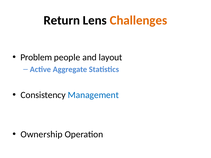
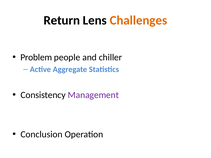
layout: layout -> chiller (110, 57)
Management colour: blue -> purple (93, 95)
Ownership: Ownership -> Conclusion (42, 135)
